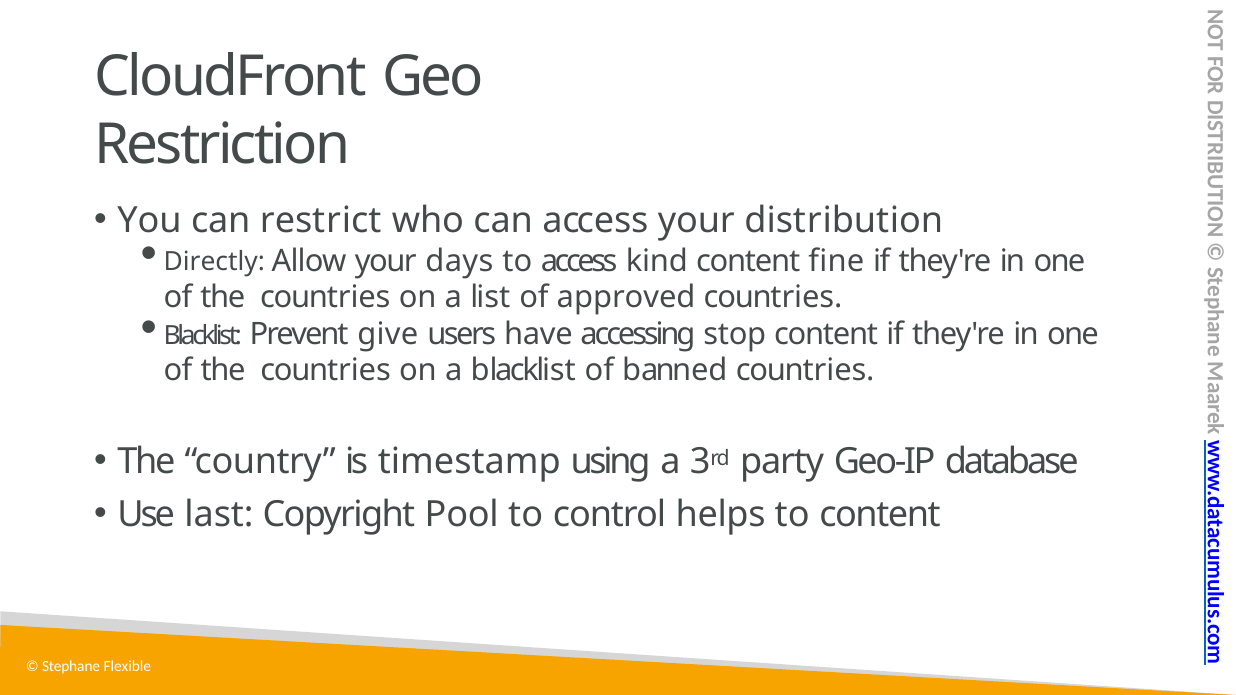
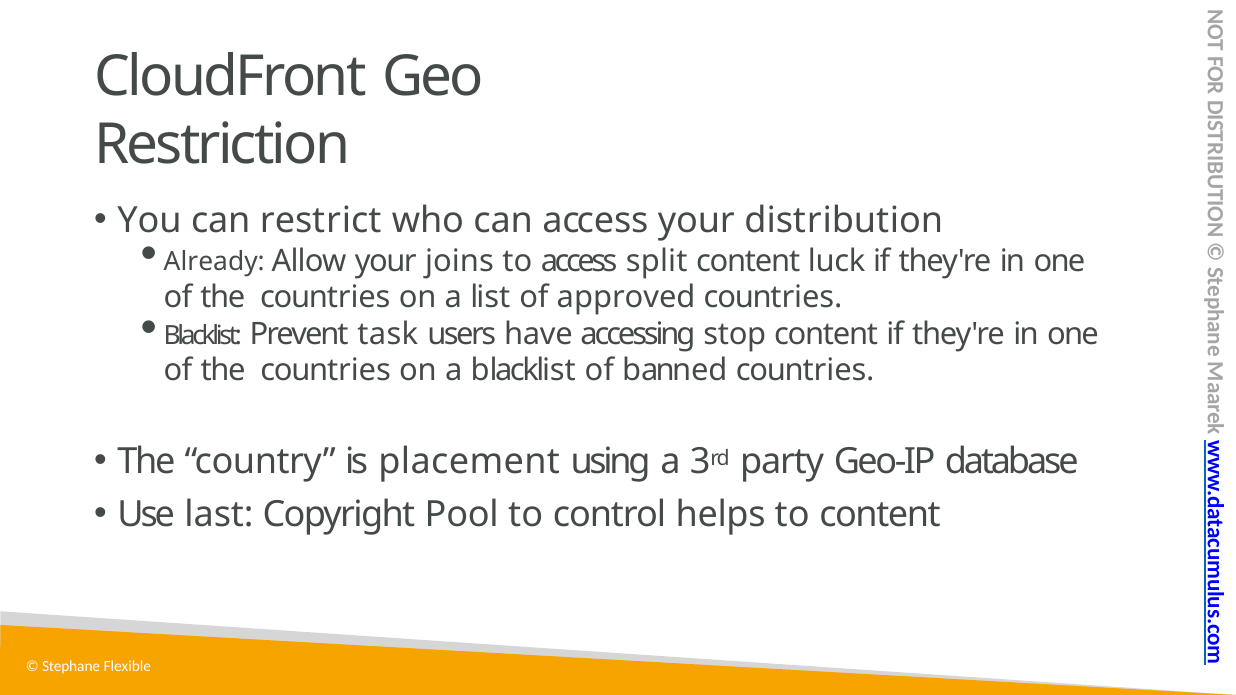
Directly: Directly -> Already (214, 262)
days: days -> joins (460, 261)
kind: kind -> split (657, 261)
fine: fine -> luck (837, 261)
give: give -> task (388, 334)
timestamp: timestamp -> placement (469, 462)
